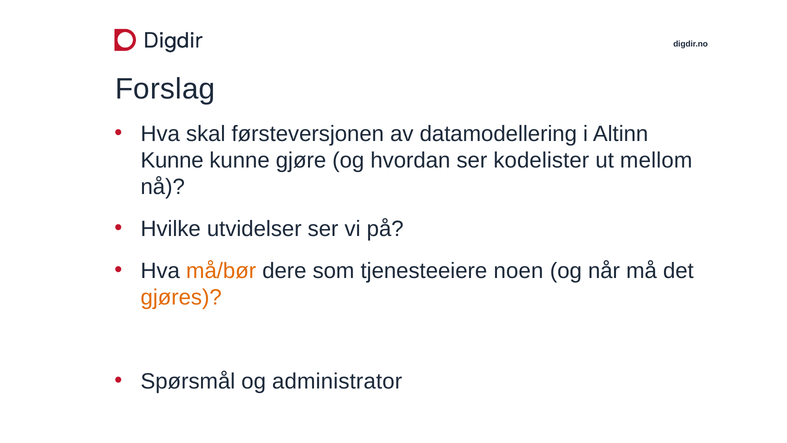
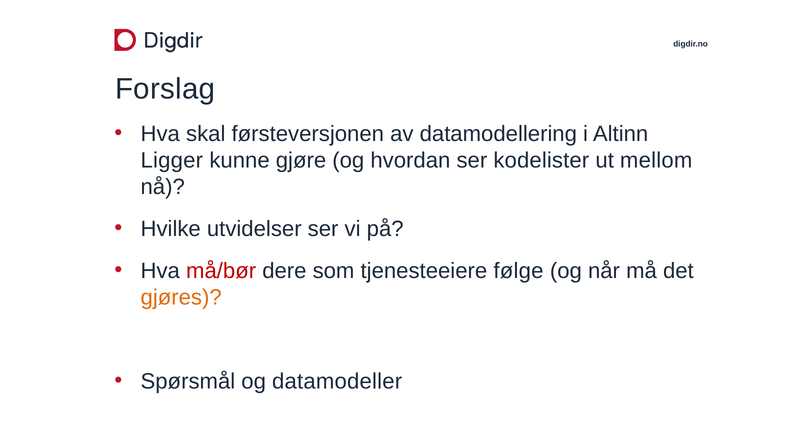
Kunne: Kunne -> Ligger (172, 160)
må/bør colour: orange -> red (221, 271)
noen: noen -> følge (518, 271)
administrator: administrator -> datamodeller (337, 381)
